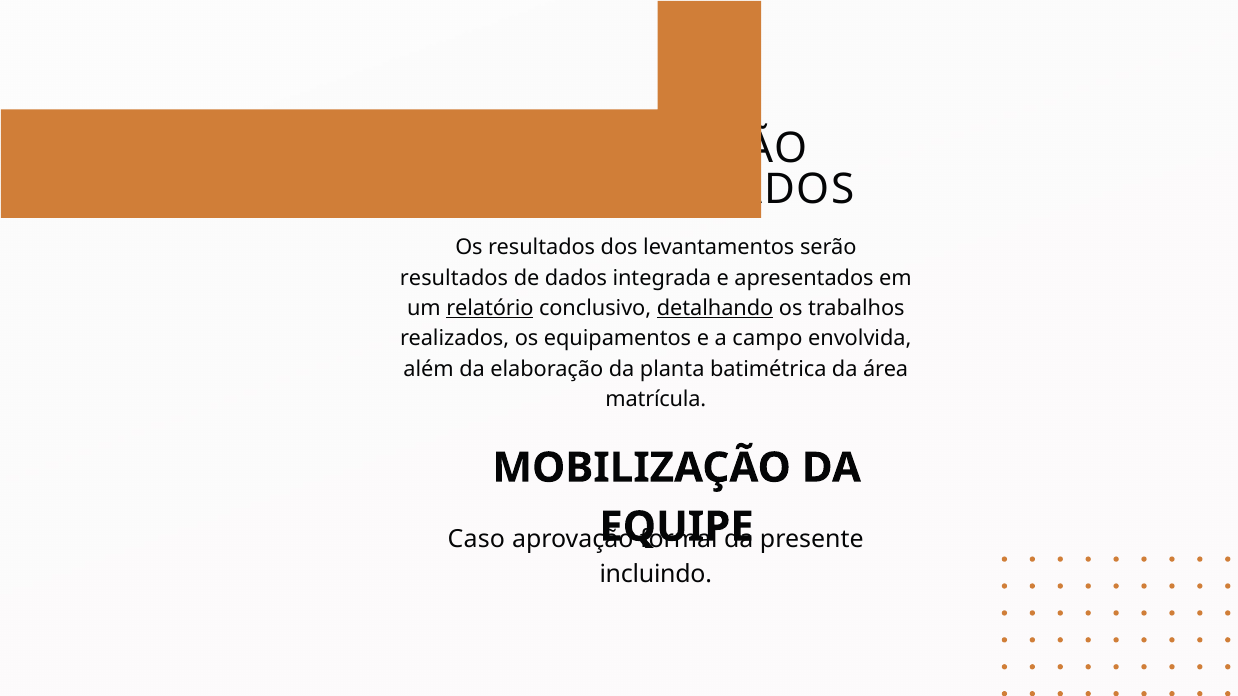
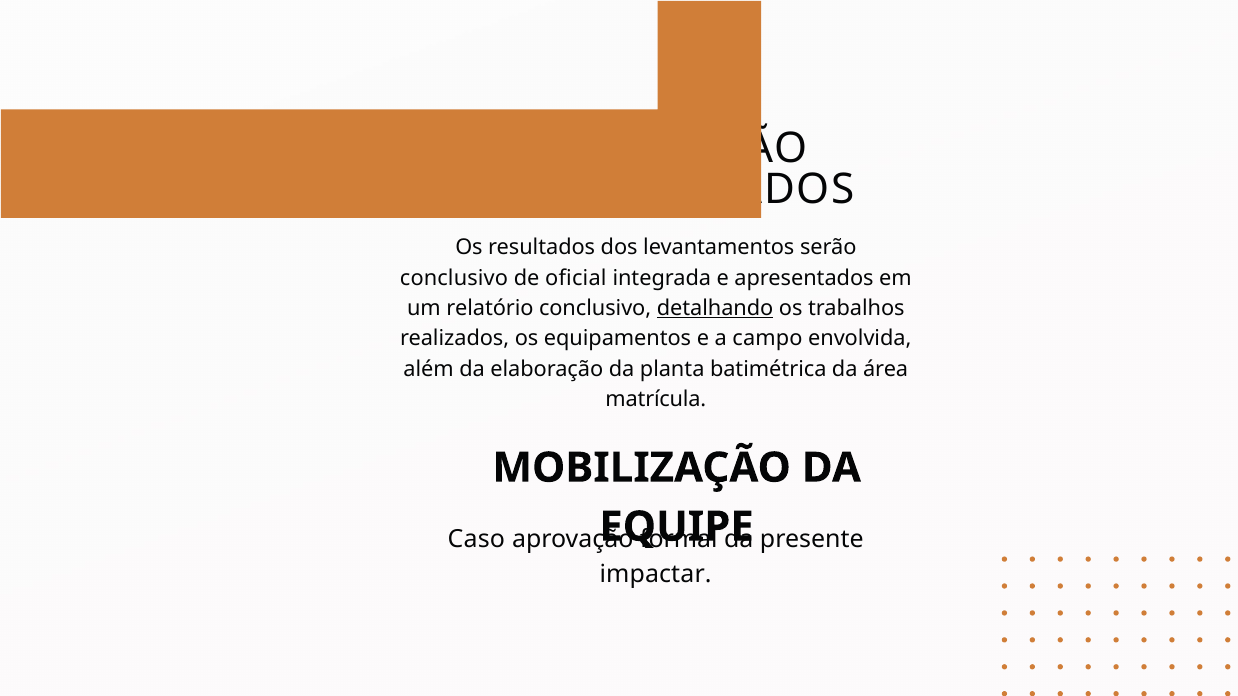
resultados: resultados -> conclusivo (454, 278)
dados: dados -> oficial (576, 278)
relatório underline: present -> none (490, 308)
incluindo: incluindo -> impactar (656, 574)
